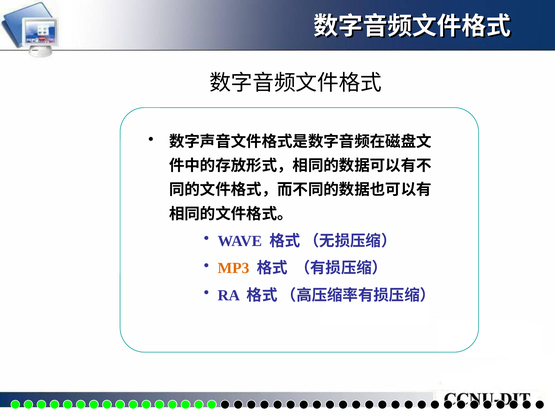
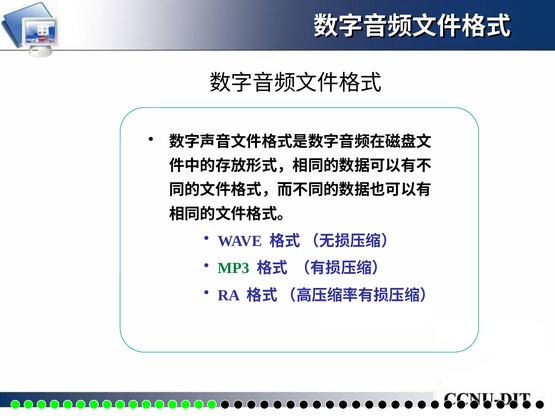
MP3 colour: orange -> green (233, 268)
